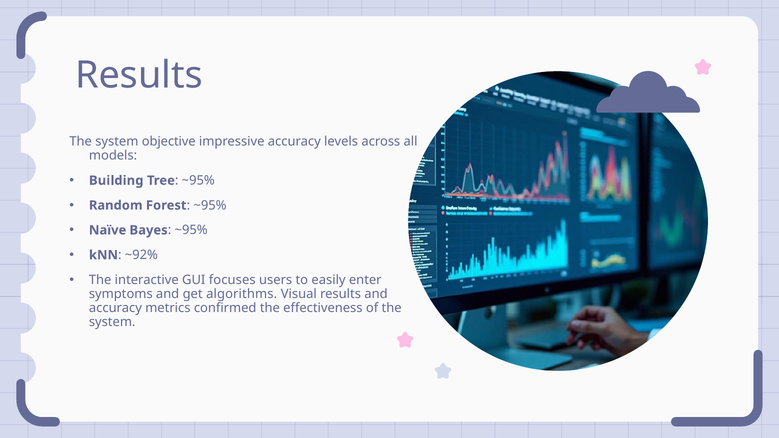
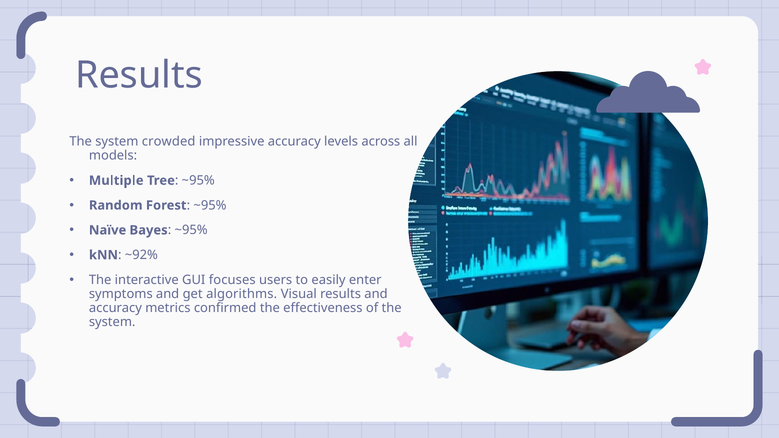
objective: objective -> crowded (169, 142)
Building: Building -> Multiple (116, 181)
